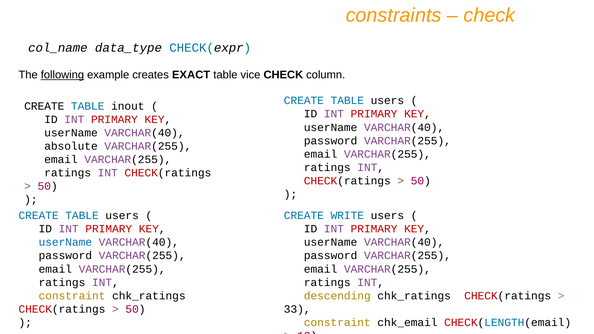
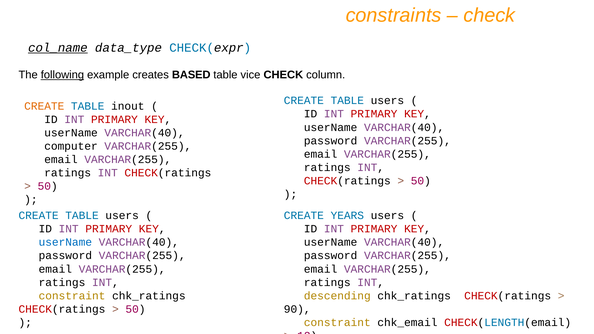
col_name underline: none -> present (58, 48)
EXACT: EXACT -> BASED (191, 75)
CREATE colour: black -> orange (44, 106)
absolute: absolute -> computer (71, 146)
WRITE: WRITE -> YEARS (347, 216)
33: 33 -> 90 (297, 309)
